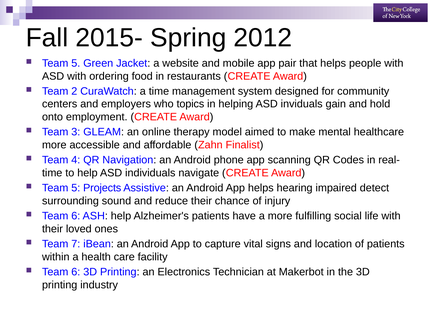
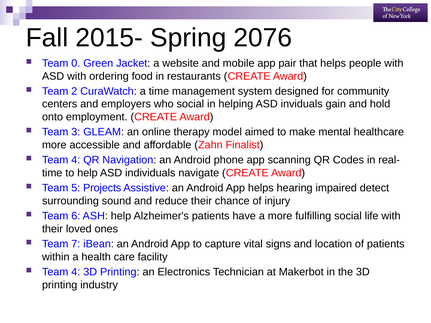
2012: 2012 -> 2076 (263, 38)
5: 5 -> 0 (76, 63)
who topics: topics -> social (190, 104)
6: 6 -> 4 (76, 272)
